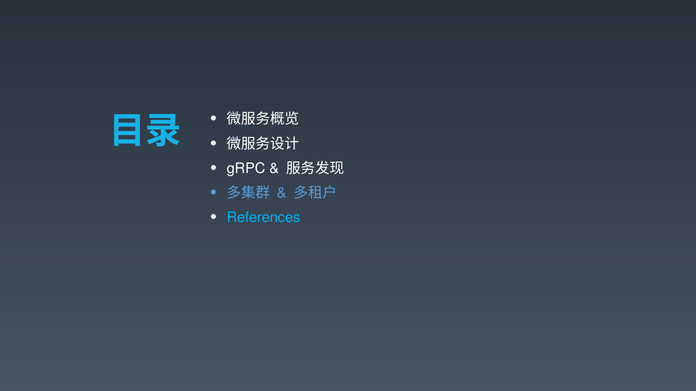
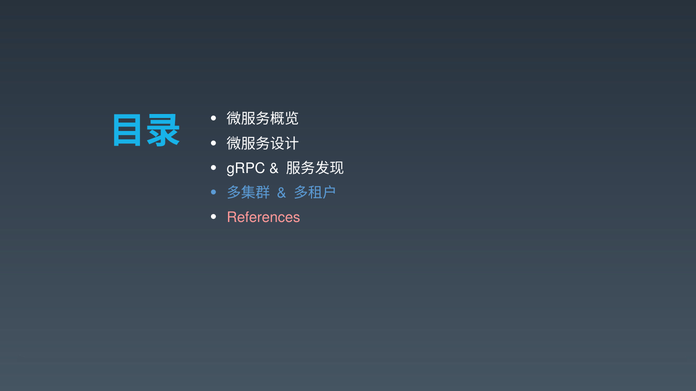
References colour: light blue -> pink (263, 218)
